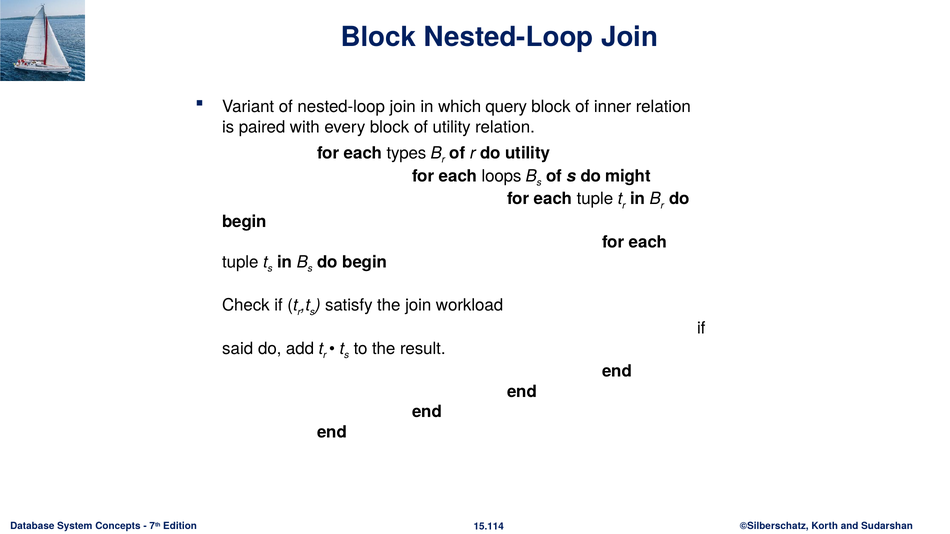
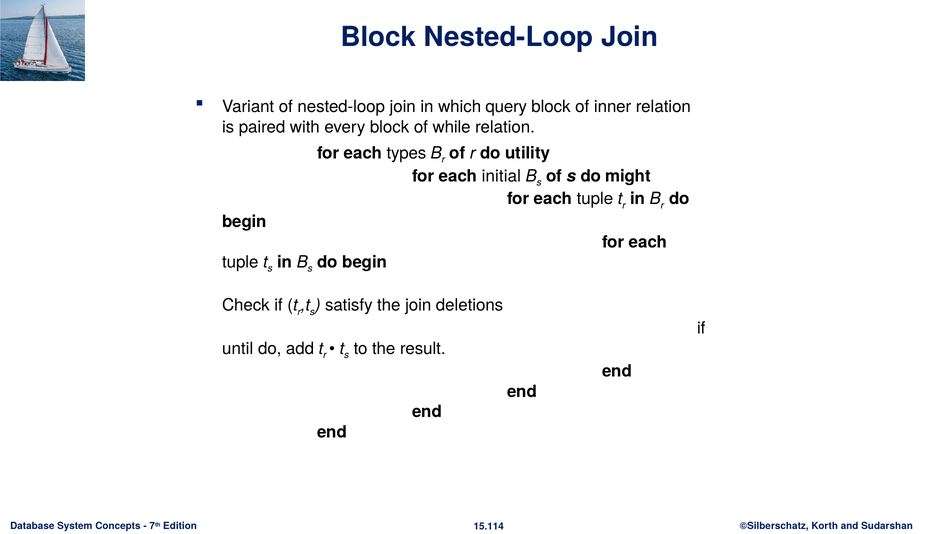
of utility: utility -> while (452, 127)
loops: loops -> initial (501, 176)
workload: workload -> deletions (470, 306)
said: said -> until (238, 349)
